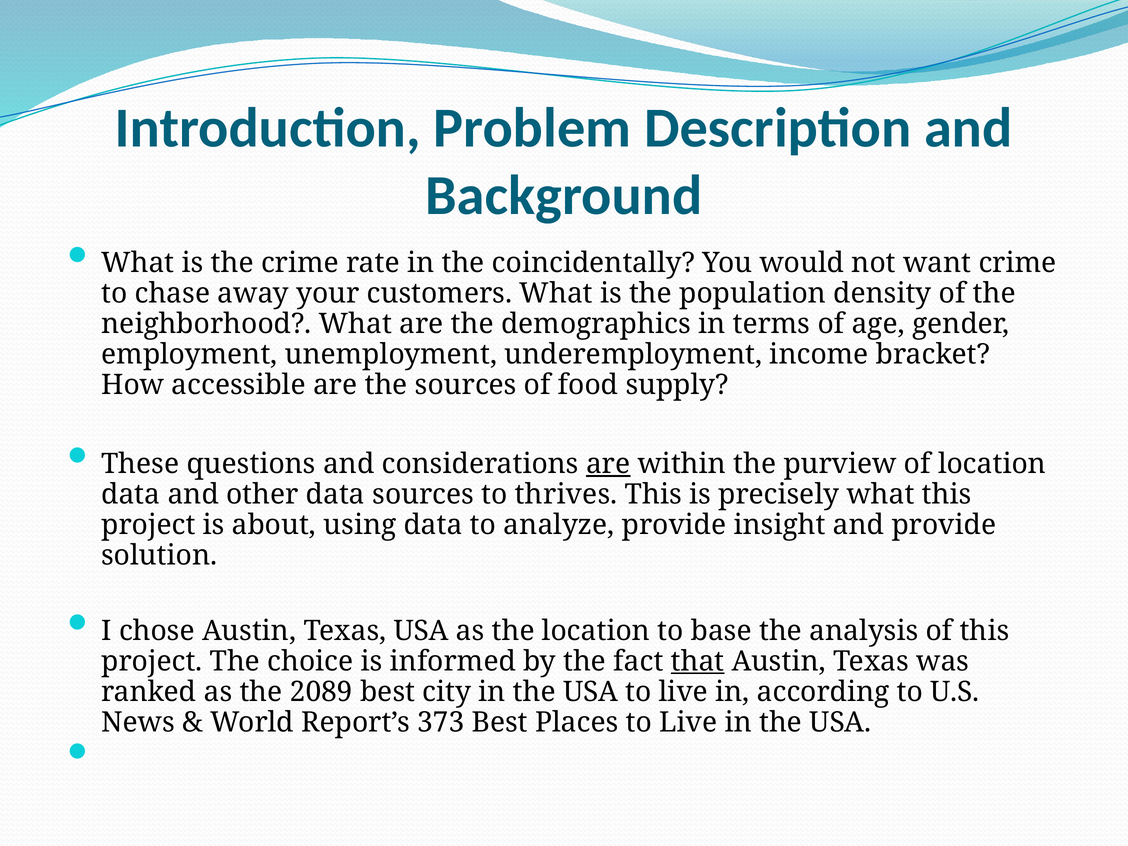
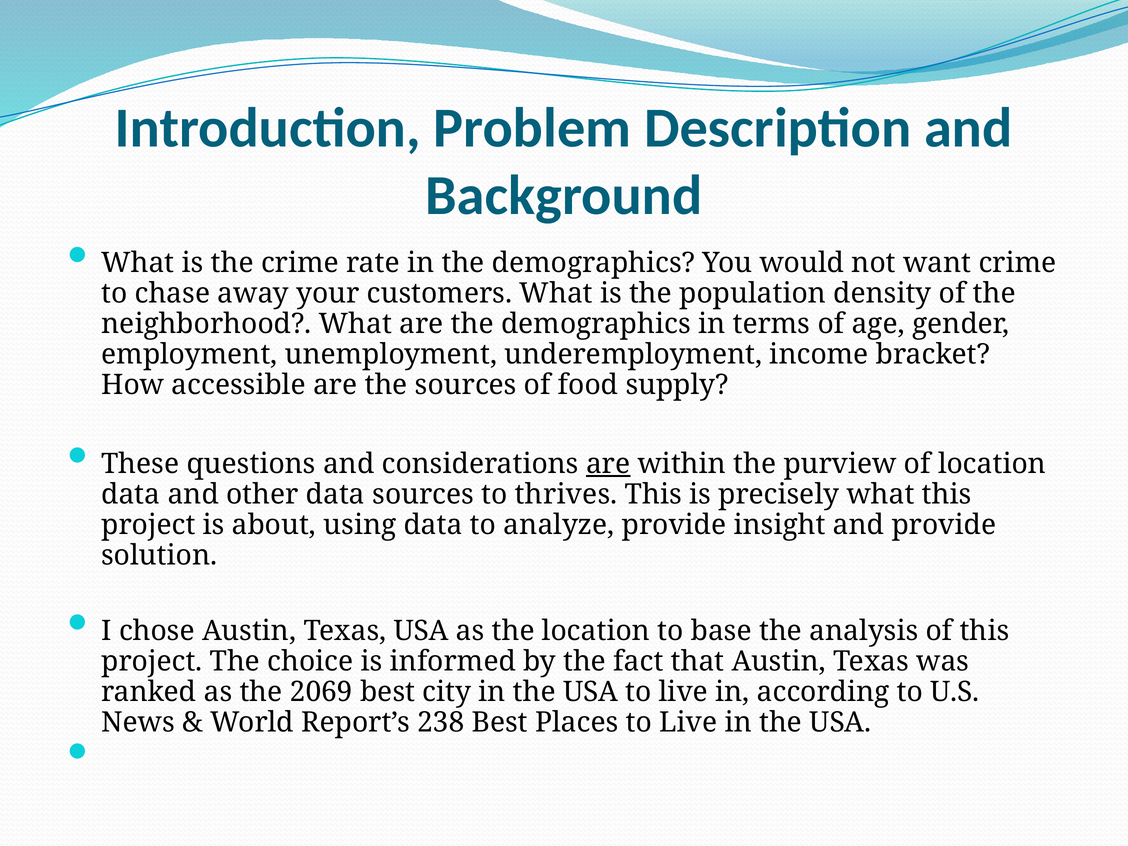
in the coincidentally: coincidentally -> demographics (594, 263)
that underline: present -> none (698, 661)
2089: 2089 -> 2069 (321, 692)
373: 373 -> 238 (441, 722)
